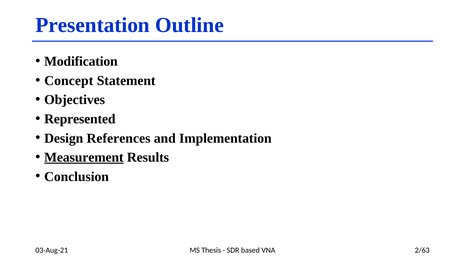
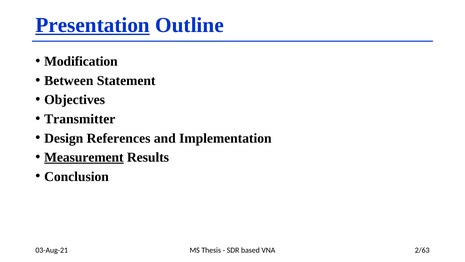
Presentation underline: none -> present (93, 25)
Concept: Concept -> Between (69, 81)
Represented: Represented -> Transmitter (80, 119)
